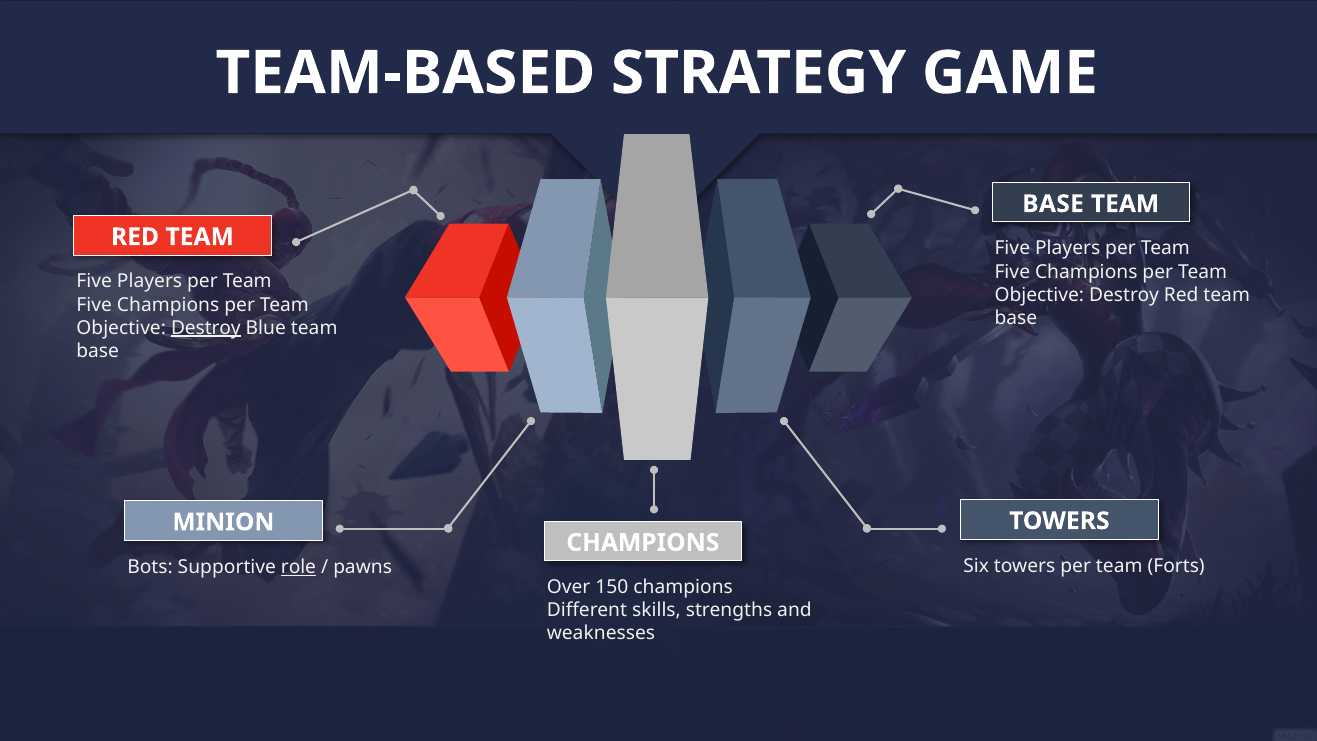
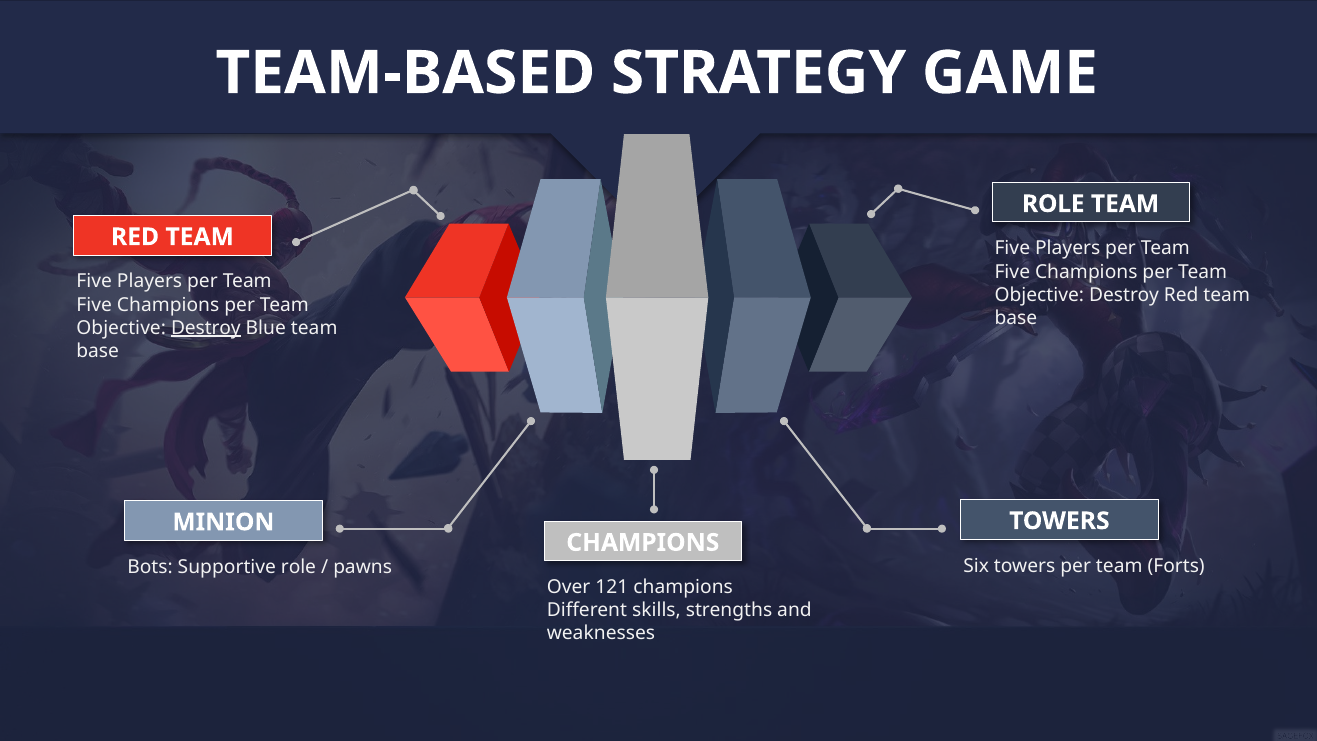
BASE: BASE -> ROLE (1053, 204)
role underline: present -> none (299, 567)
150: 150 -> 121 (612, 587)
